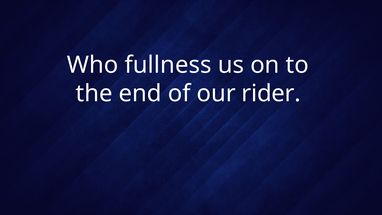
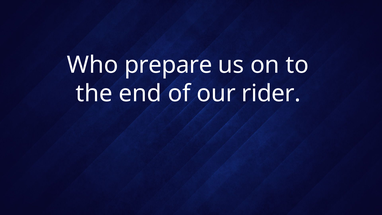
fullness: fullness -> prepare (168, 65)
